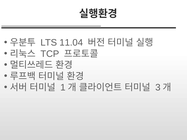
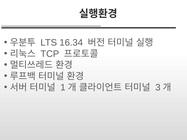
11.04: 11.04 -> 16.34 (71, 43)
